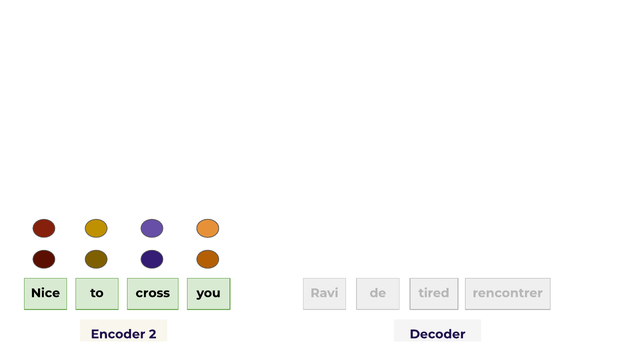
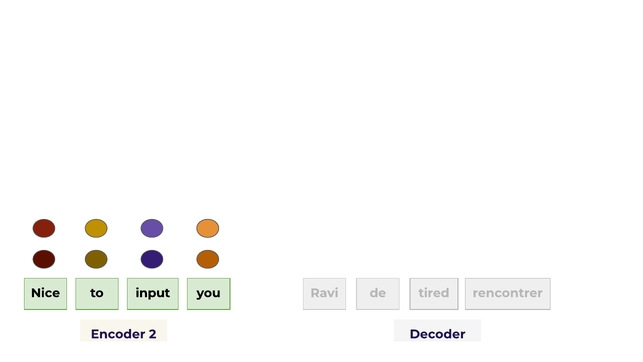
cross: cross -> input (153, 293)
